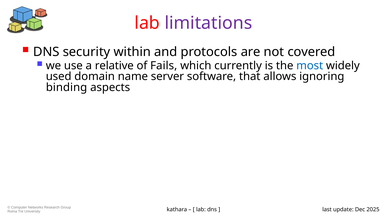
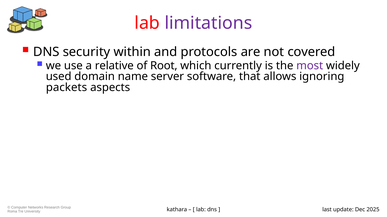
Fails: Fails -> Root (164, 66)
most colour: blue -> purple (310, 66)
binding: binding -> packets (67, 88)
